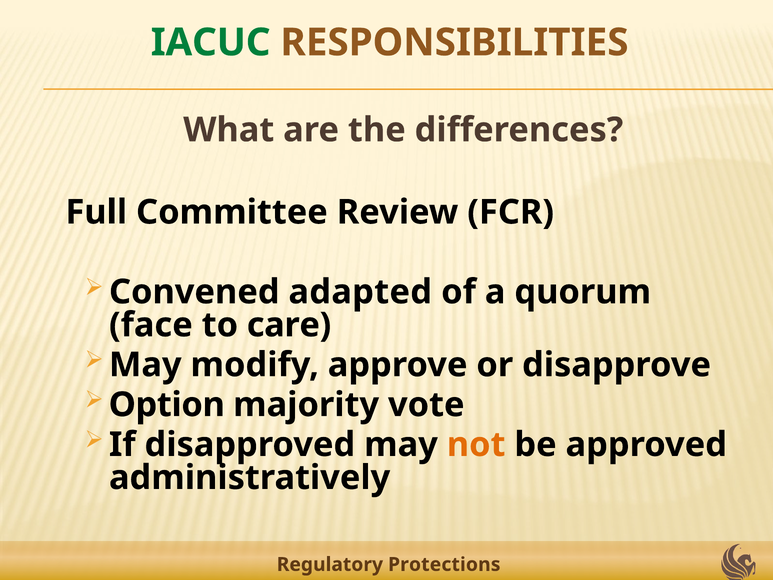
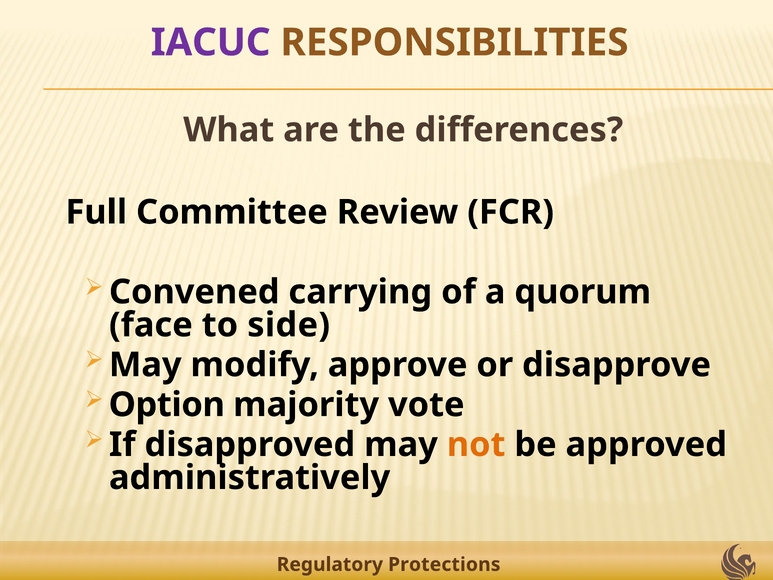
IACUC colour: green -> purple (211, 43)
adapted: adapted -> carrying (360, 292)
care: care -> side (289, 325)
